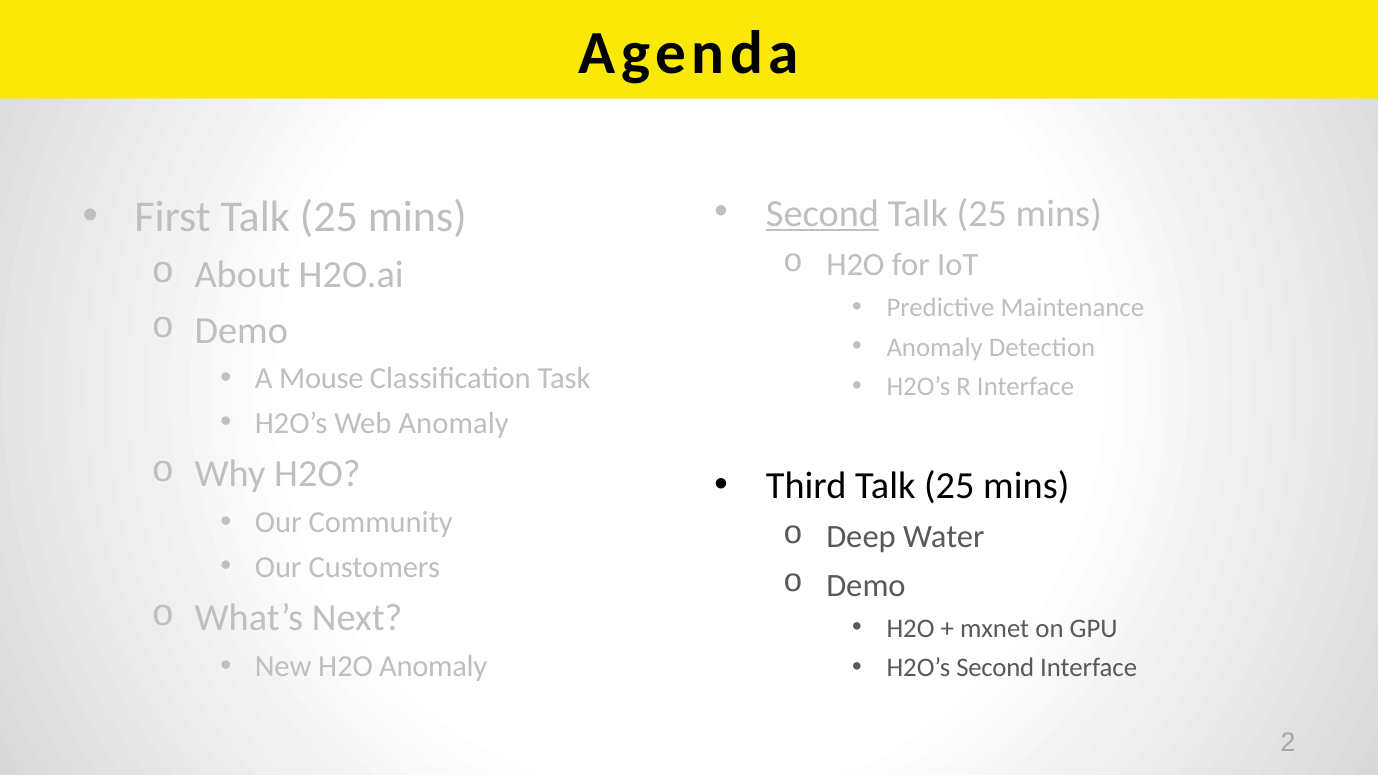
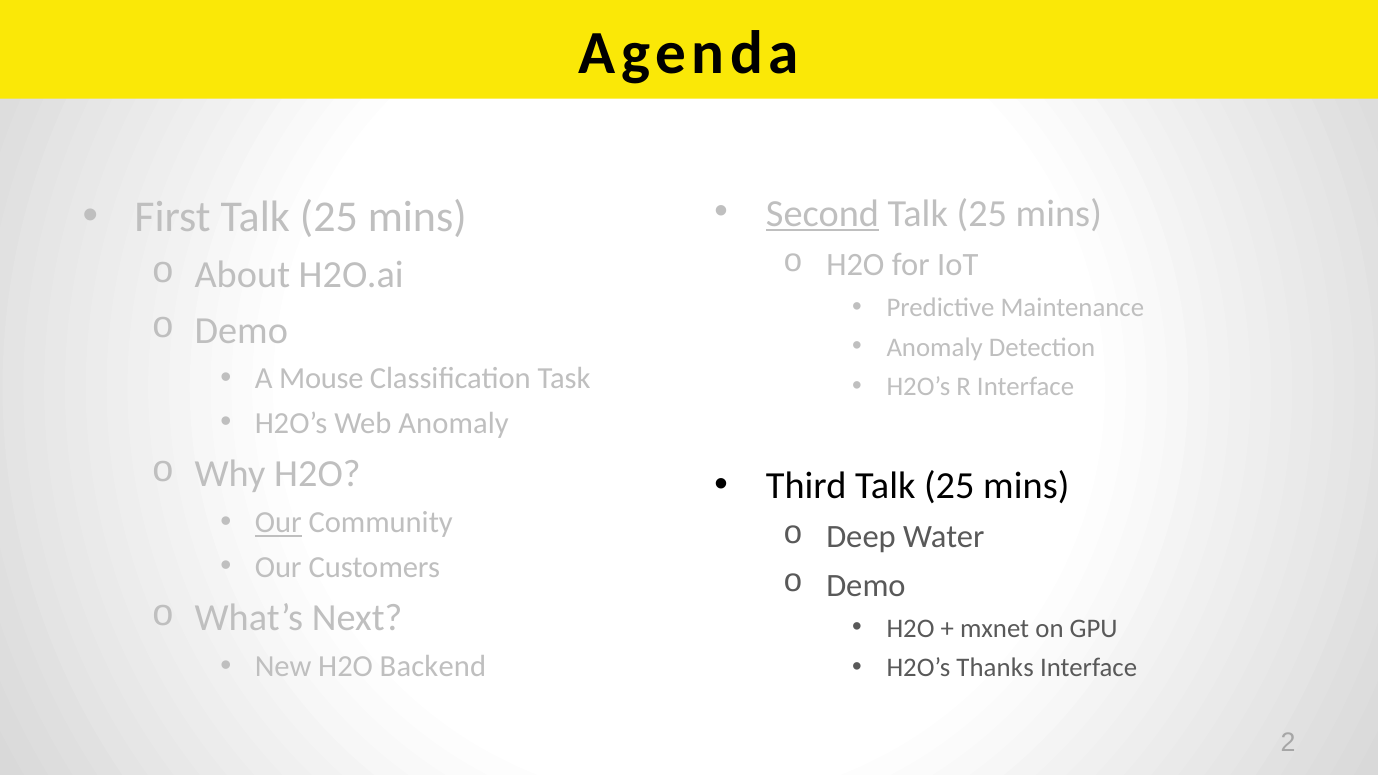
Our underline: none -> present (278, 523)
H2O Anomaly: Anomaly -> Backend (433, 667)
H2O’s Second: Second -> Thanks (995, 668)
